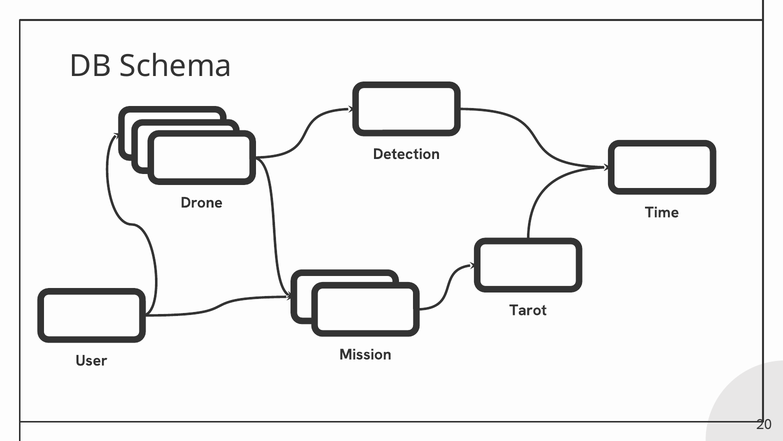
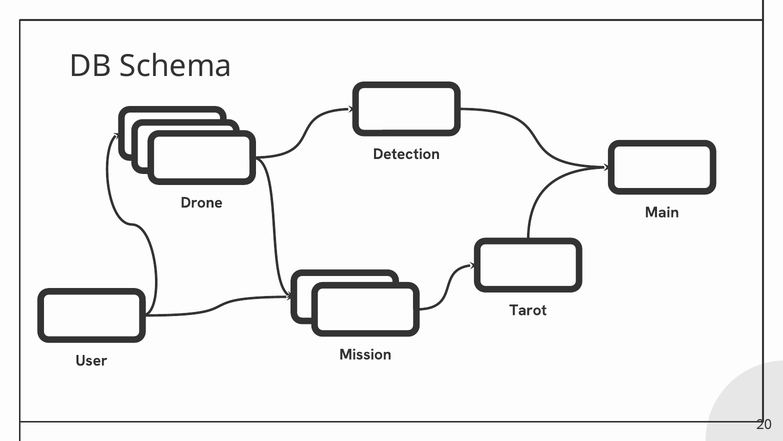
Time: Time -> Main (662, 212)
